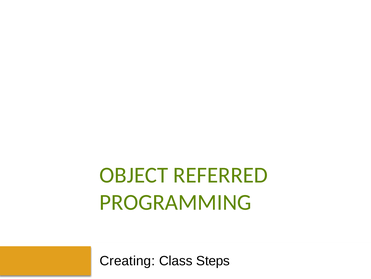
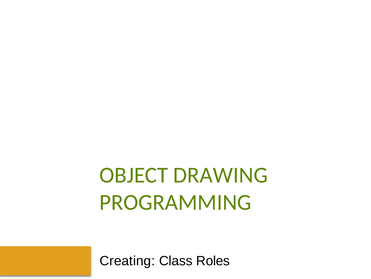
REFERRED: REFERRED -> DRAWING (221, 175)
Steps: Steps -> Roles (213, 260)
